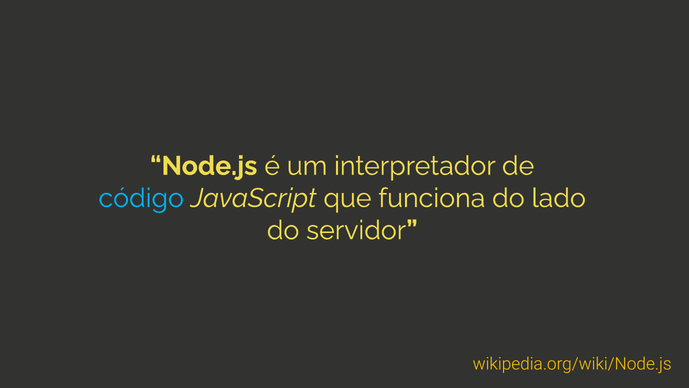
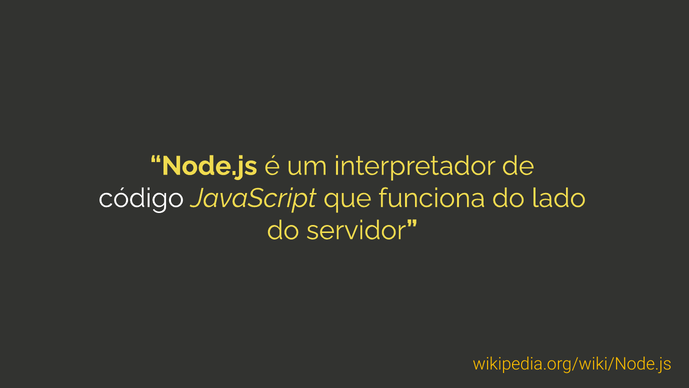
código colour: light blue -> white (141, 198)
